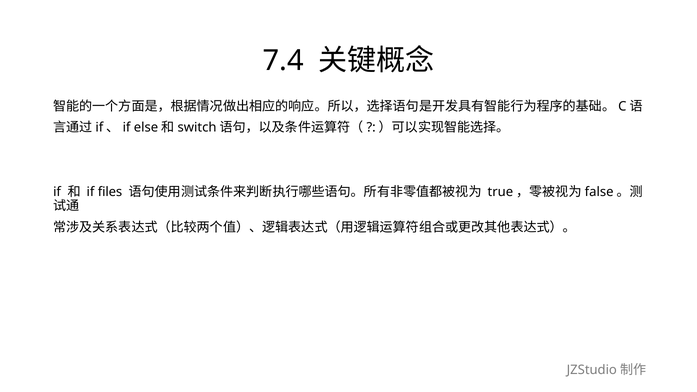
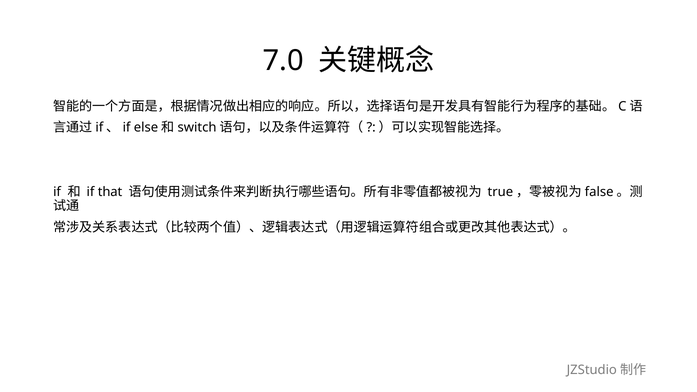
7.4: 7.4 -> 7.0 (283, 61)
files: files -> that (110, 192)
